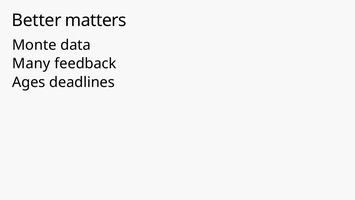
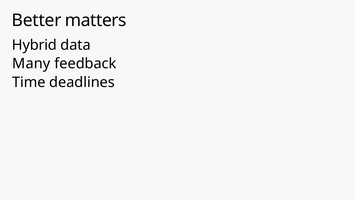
Monte: Monte -> Hybrid (34, 45)
Ages: Ages -> Time (29, 82)
